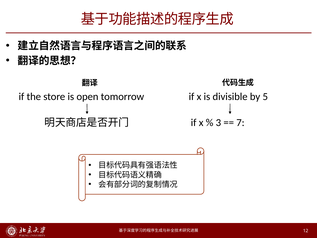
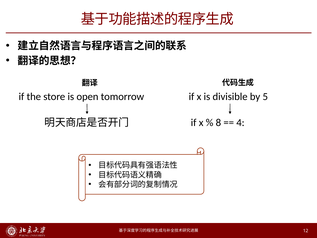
3: 3 -> 8 (218, 123)
7: 7 -> 4 (240, 123)
